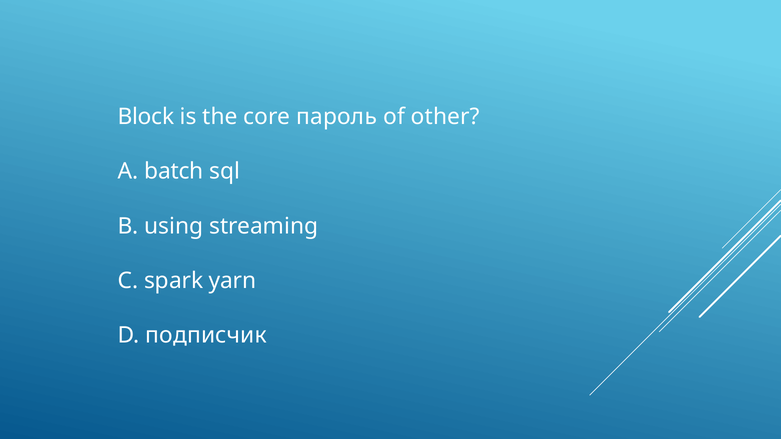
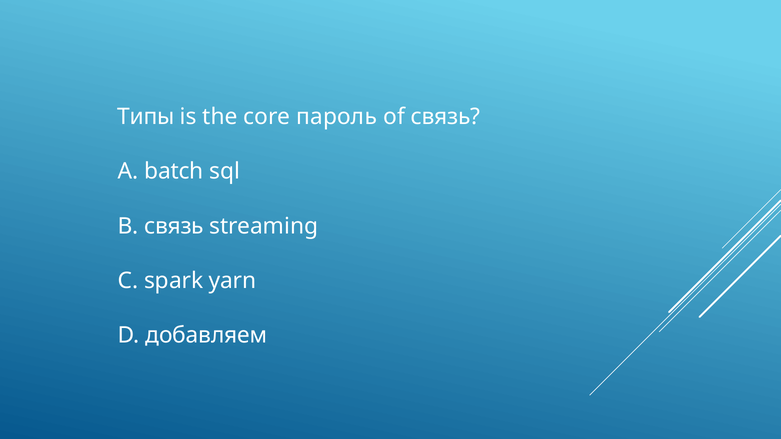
Block: Block -> Типы (146, 117)
of other: other -> связь (446, 117)
B using: using -> связь (174, 226)
подписчик: подписчик -> добавляем (206, 336)
